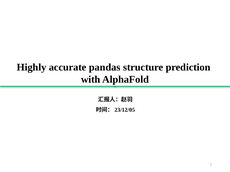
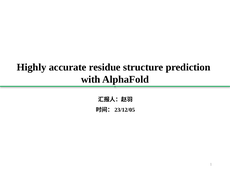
pandas: pandas -> residue (105, 67)
